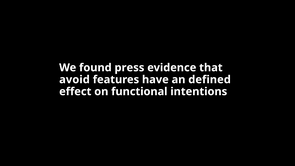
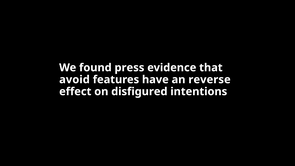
defined: defined -> reverse (210, 80)
functional: functional -> disfigured (139, 92)
